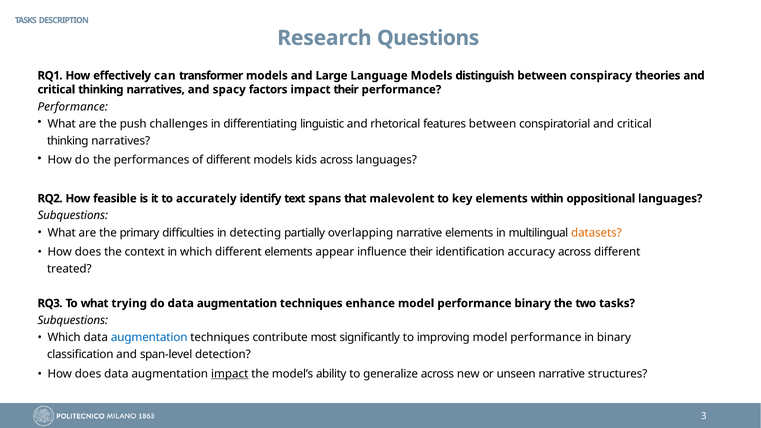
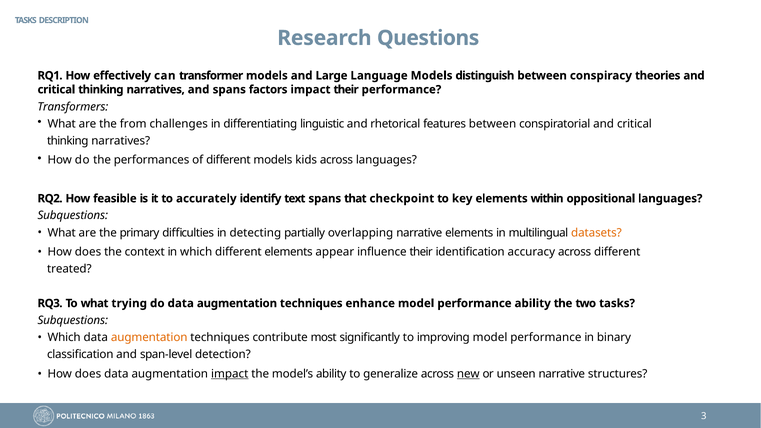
and spacy: spacy -> spans (229, 90)
Performance: Performance -> Transformers (73, 107)
push: push -> from (133, 124)
malevolent: malevolent -> checkpoint (402, 199)
performance binary: binary -> ability (533, 303)
augmentation colour: blue -> orange (149, 338)
new underline: none -> present (468, 374)
